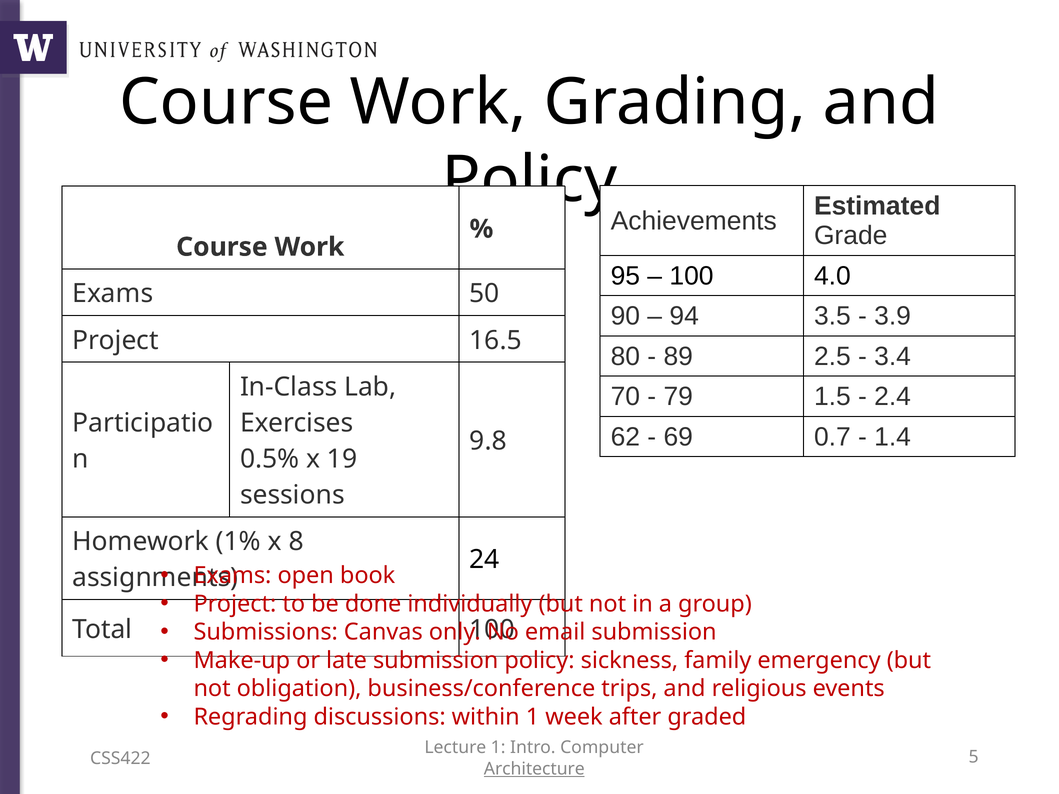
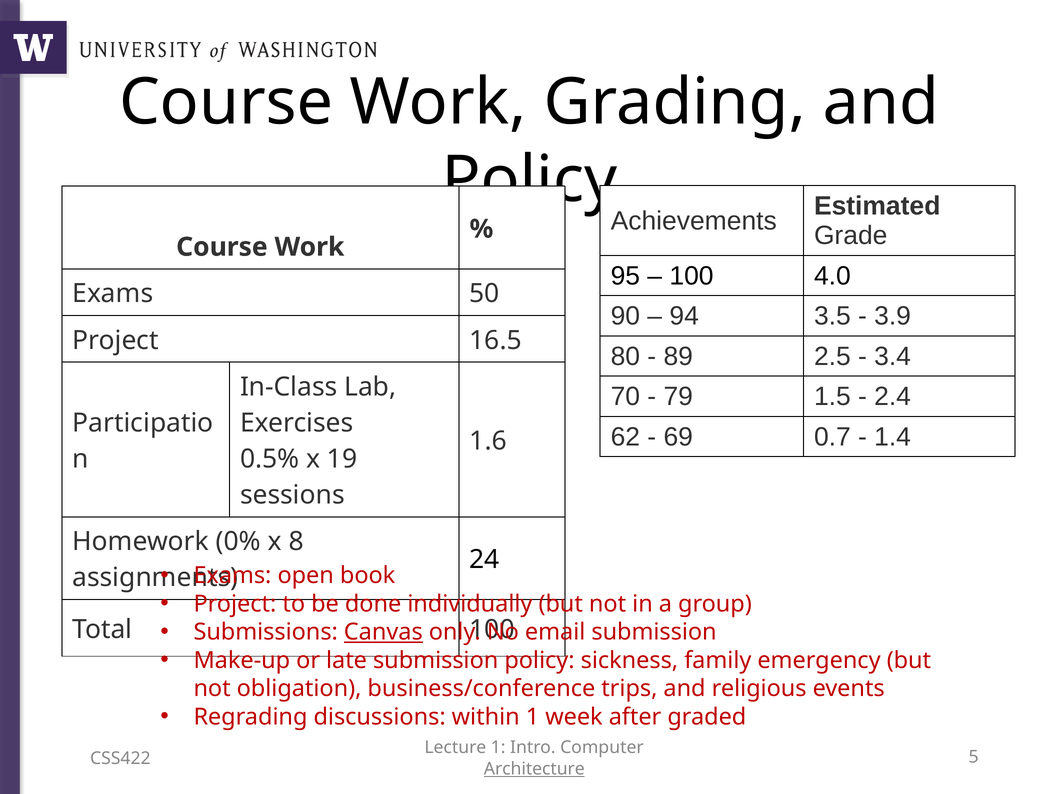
9.8: 9.8 -> 1.6 (488, 441)
1%: 1% -> 0% (238, 542)
Canvas underline: none -> present (383, 632)
